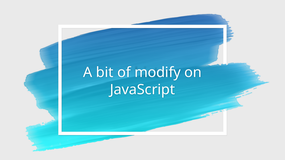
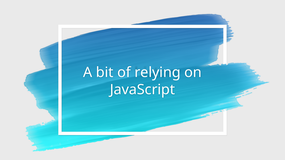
modify: modify -> relying (158, 73)
